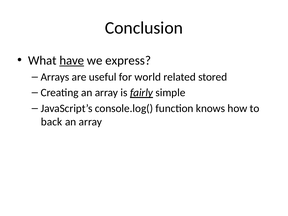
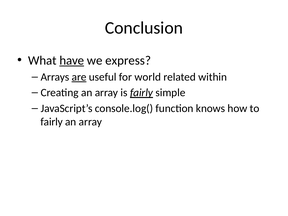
are underline: none -> present (79, 77)
stored: stored -> within (213, 77)
back: back -> fairly (52, 122)
